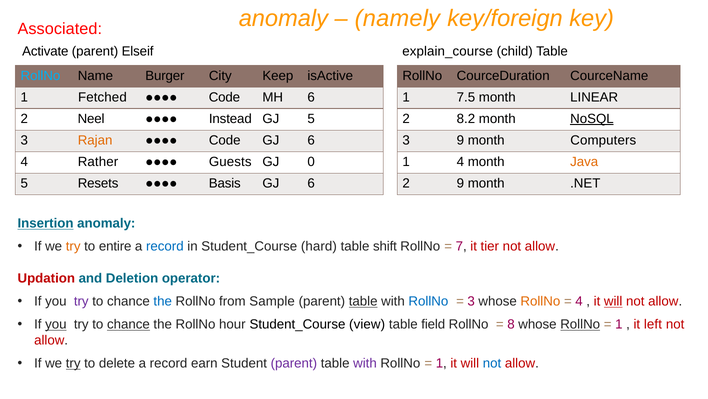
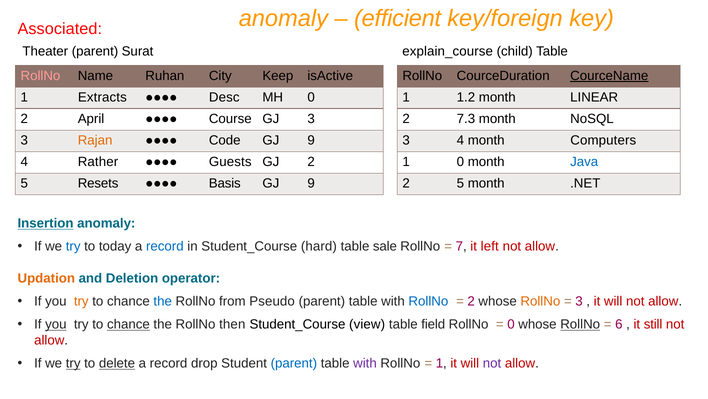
namely: namely -> efficient (398, 18)
Activate: Activate -> Theater (45, 51)
Elseif: Elseif -> Surat (138, 51)
RollNo colour: light blue -> pink (40, 76)
Burger: Burger -> Ruhan (165, 76)
CourceName underline: none -> present (609, 76)
Fetched: Fetched -> Extracts (102, 97)
Code: Code -> Desc (224, 97)
MH 6: 6 -> 0 (311, 97)
7.5: 7.5 -> 1.2 (466, 97)
Neel: Neel -> April (91, 119)
Instead: Instead -> Course (230, 119)
GJ 5: 5 -> 3 (311, 119)
8.2: 8.2 -> 7.3 (466, 119)
NoSQL underline: present -> none (592, 119)
6: 6 -> 9 (311, 140)
3 9: 9 -> 4 (460, 140)
GJ 0: 0 -> 2 (311, 162)
1 4: 4 -> 0 (460, 162)
Java colour: orange -> blue (584, 162)
6: 6 -> 9 (311, 183)
9: 9 -> 5 (460, 183)
try colour: orange -> blue (73, 246)
entire: entire -> today (115, 246)
shift: shift -> sale (385, 246)
tier: tier -> left (490, 246)
Updation colour: red -> orange (46, 278)
try colour: purple -> orange (81, 301)
Sample: Sample -> Pseudo (272, 301)
table underline: present -> none (363, 301)
3: 3 -> 2 (471, 301)
4: 4 -> 3 (579, 301)
will underline: present -> none (613, 301)
hour: hour -> then (232, 324)
8: 8 -> 0 (511, 324)
1: 1 -> 6 (619, 324)
left: left -> still (653, 324)
delete underline: none -> present (117, 363)
earn: earn -> drop (204, 363)
parent colour: purple -> blue (294, 363)
not colour: blue -> purple (492, 363)
